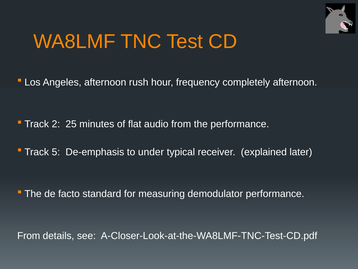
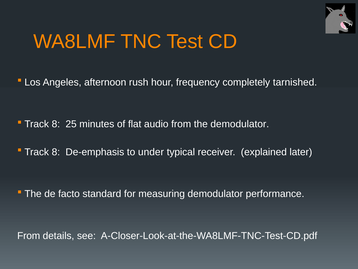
completely afternoon: afternoon -> tarnished (295, 82)
2: 2 -> 8 (56, 124)
the performance: performance -> demodulator (240, 124)
5: 5 -> 8 (56, 152)
